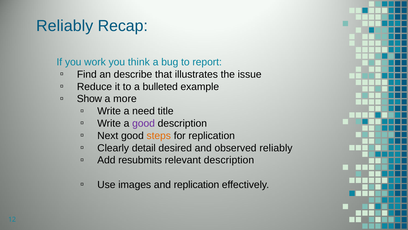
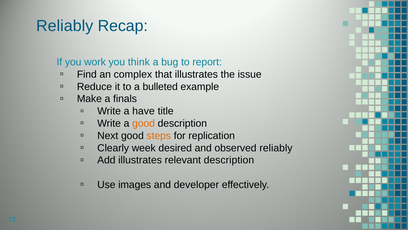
describe: describe -> complex (133, 74)
Show: Show -> Make (89, 99)
more: more -> finals (125, 99)
need: need -> have (144, 111)
good colour: purple -> orange (144, 123)
detail: detail -> week (144, 148)
Add resubmits: resubmits -> illustrates (140, 160)
and replication: replication -> developer (196, 184)
